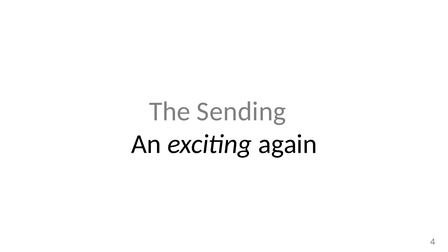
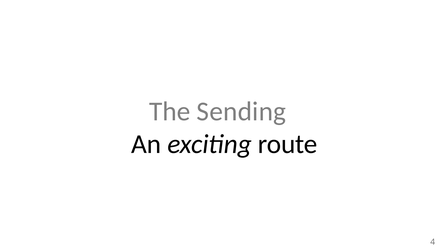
again: again -> route (288, 144)
